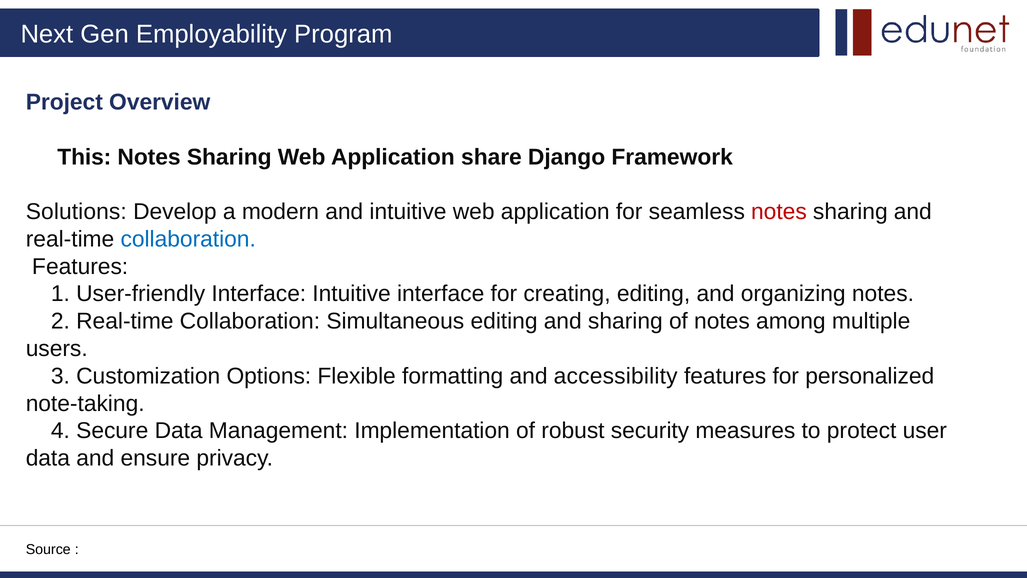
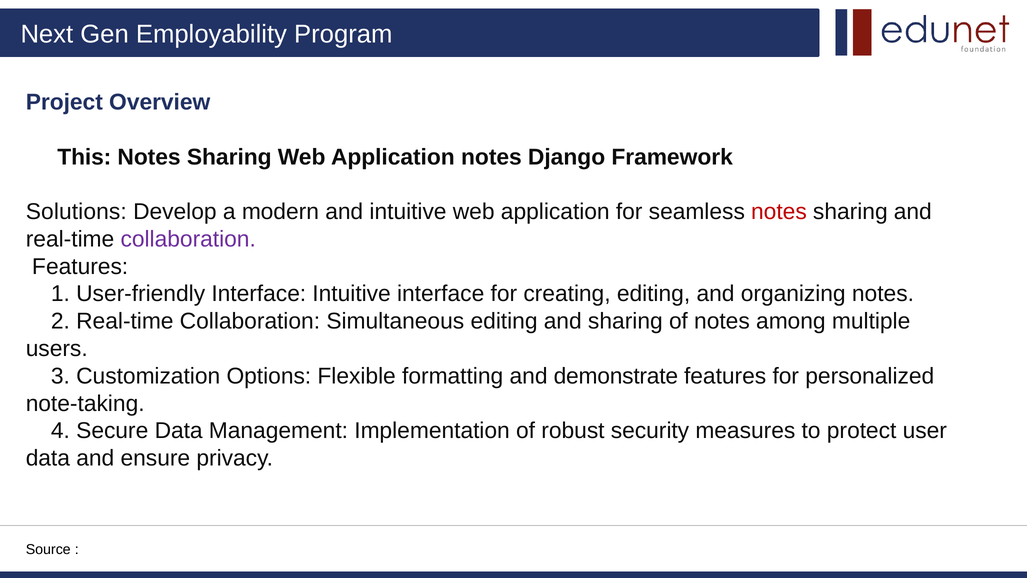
Application share: share -> notes (491, 157)
collaboration colour: blue -> purple (188, 239)
accessibility: accessibility -> demonstrate (616, 376)
